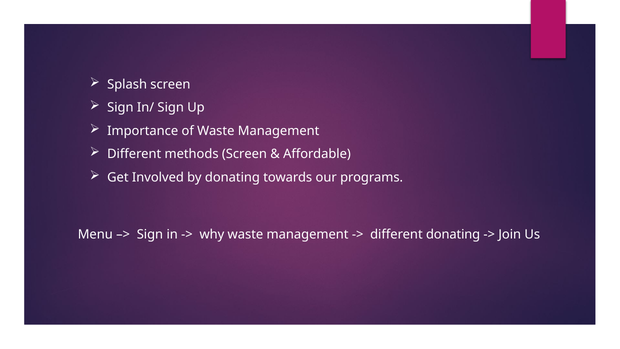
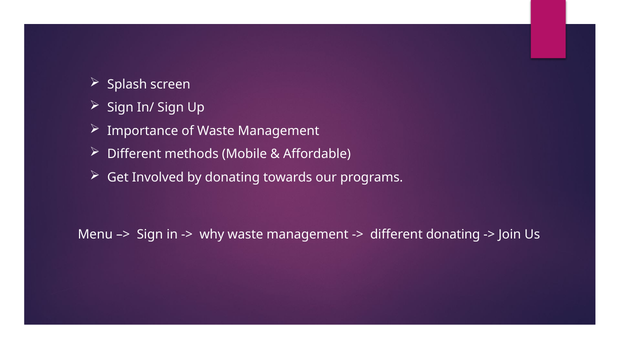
methods Screen: Screen -> Mobile (244, 154)
